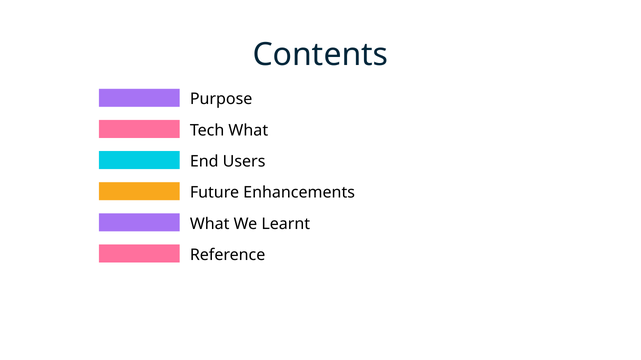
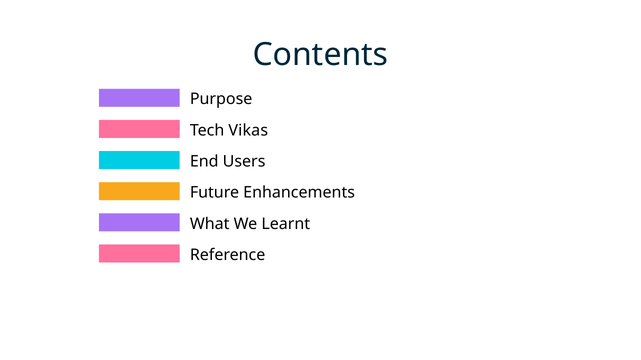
Tech What: What -> Vikas (248, 130)
